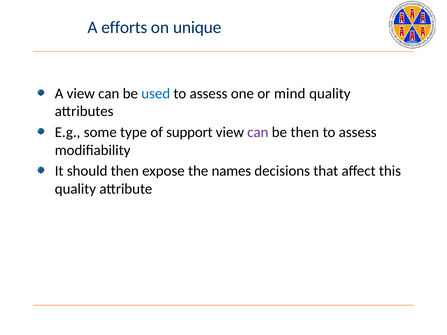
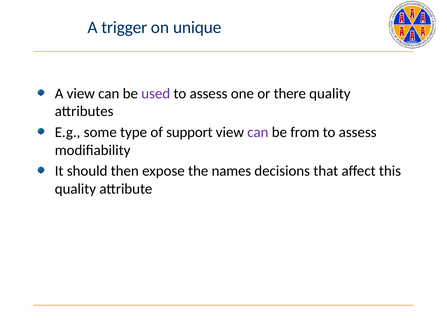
efforts: efforts -> trigger (124, 27)
used colour: blue -> purple (156, 94)
mind: mind -> there (290, 94)
be then: then -> from (305, 132)
